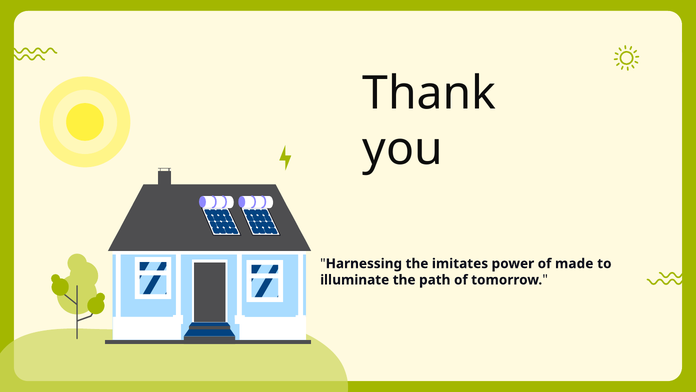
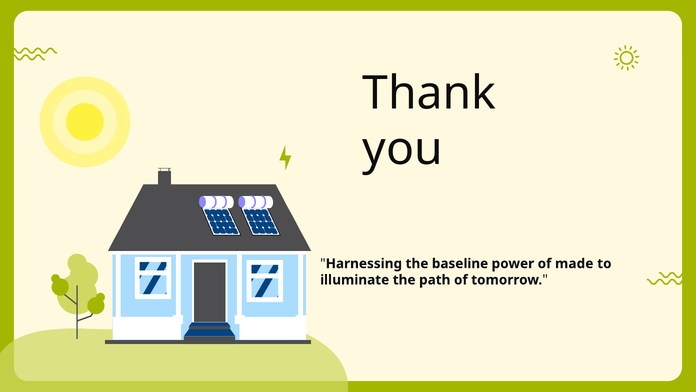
imitates: imitates -> baseline (460, 263)
